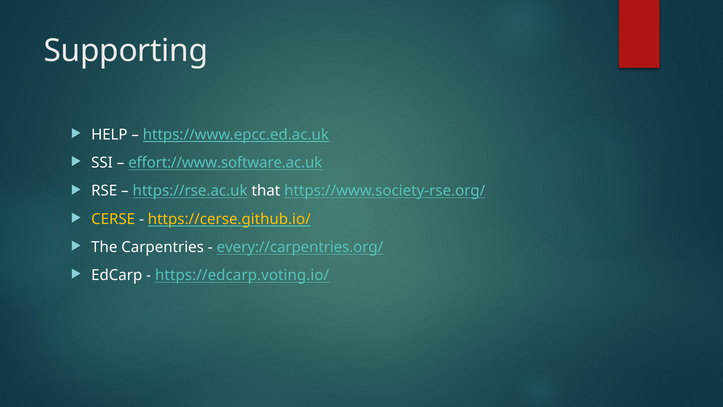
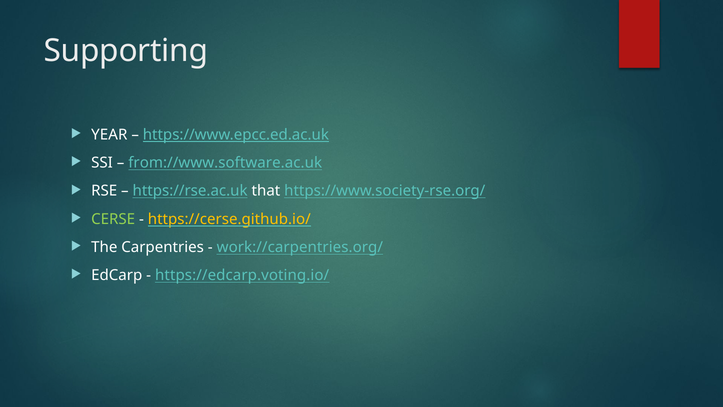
HELP: HELP -> YEAR (109, 135)
effort://www.software.ac.uk: effort://www.software.ac.uk -> from://www.software.ac.uk (225, 163)
CERSE colour: yellow -> light green (113, 219)
every://carpentries.org/: every://carpentries.org/ -> work://carpentries.org/ (300, 247)
